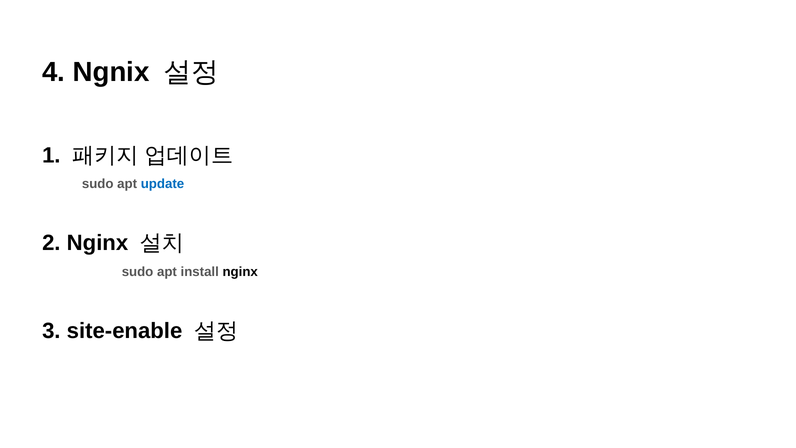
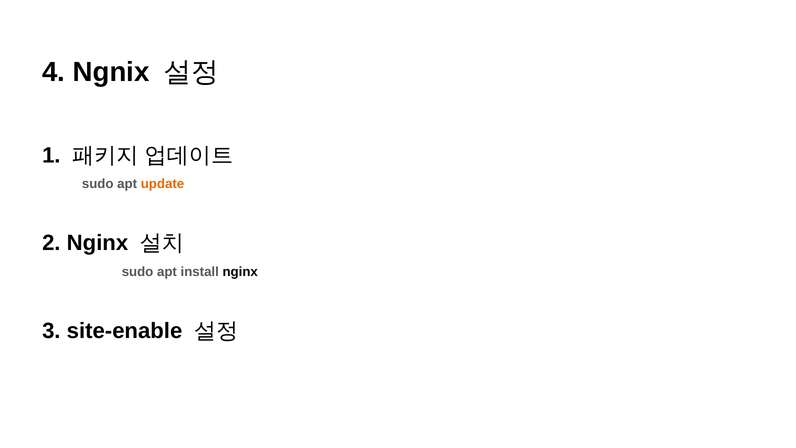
update colour: blue -> orange (162, 184)
